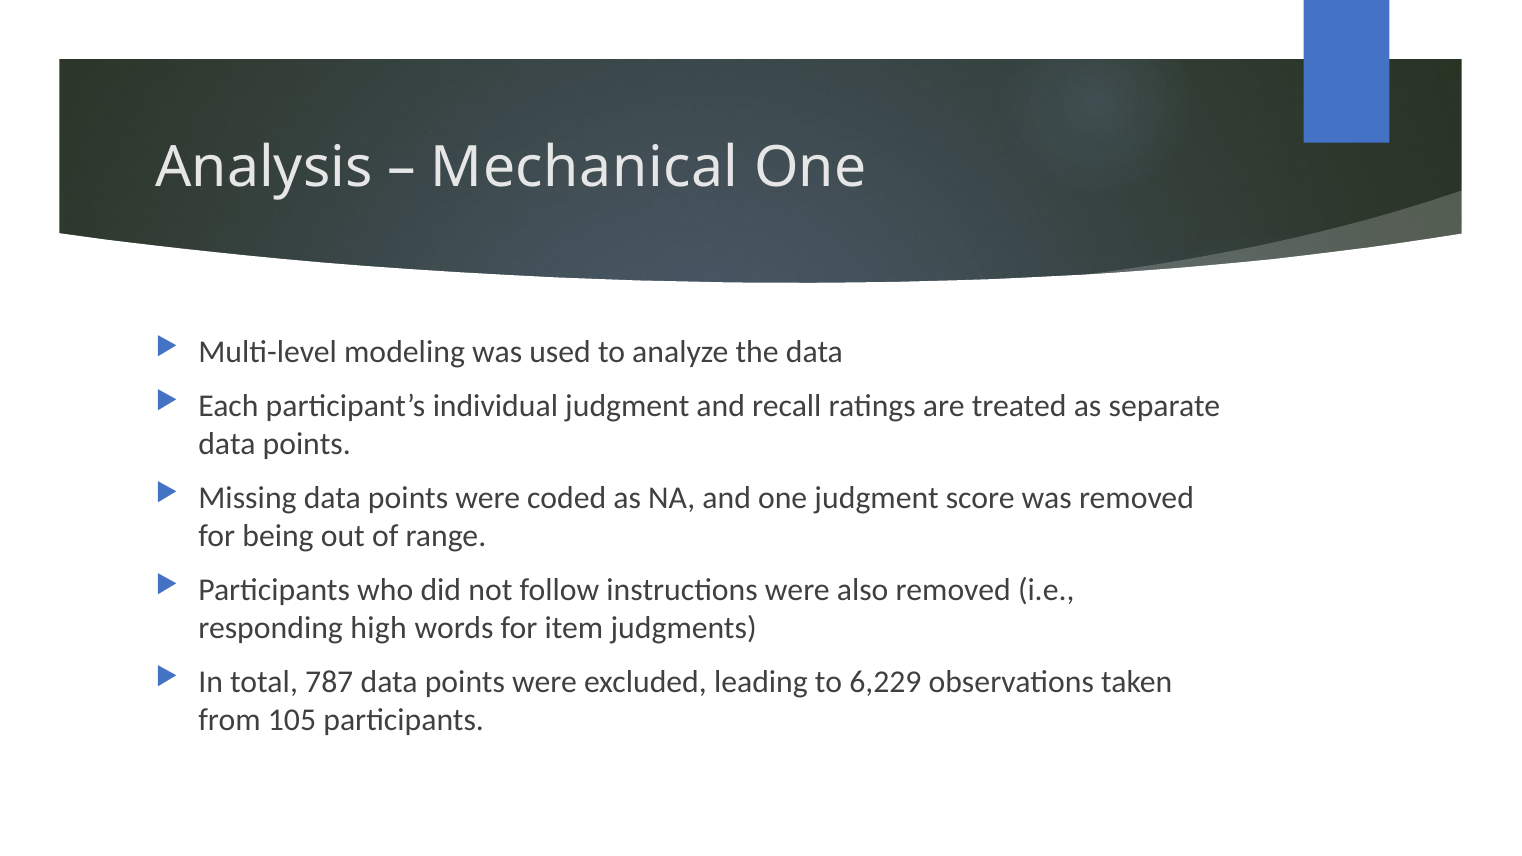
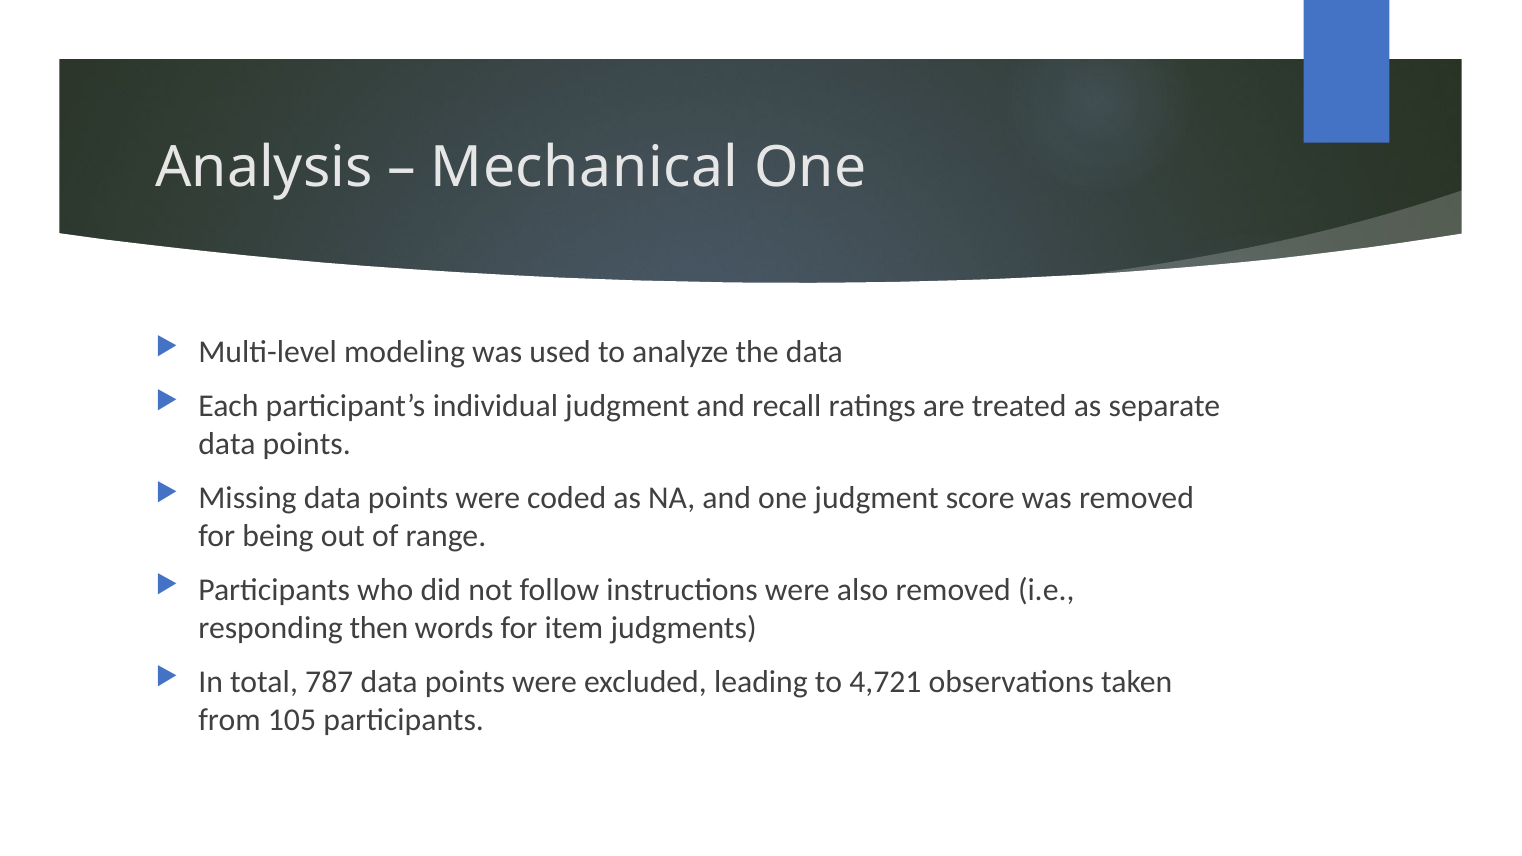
high: high -> then (379, 628)
6,229: 6,229 -> 4,721 (885, 682)
